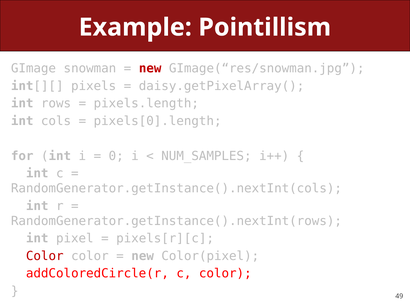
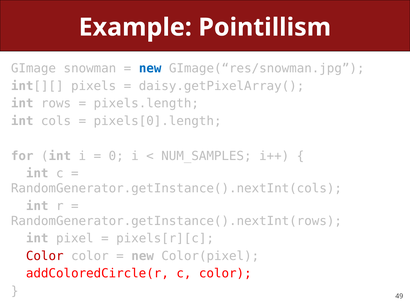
new colour: red -> blue (150, 69)
